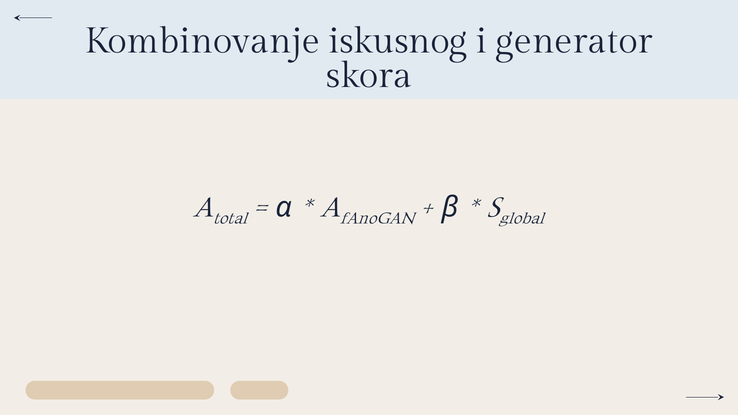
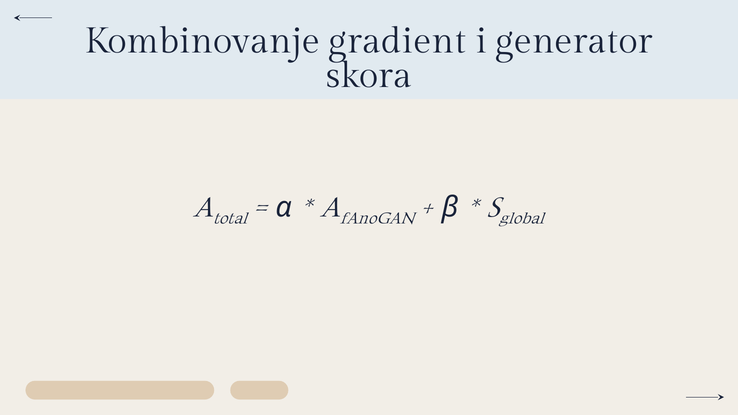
iskusnog: iskusnog -> gradient (397, 41)
